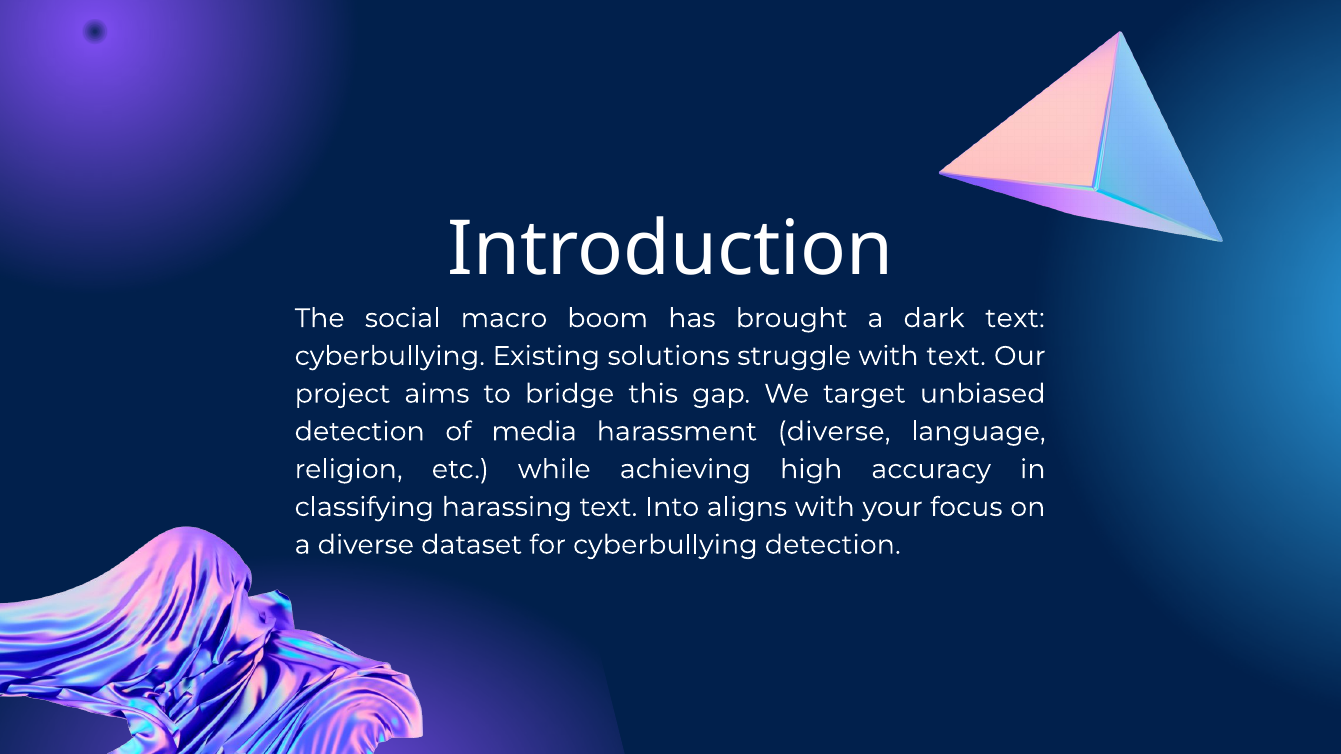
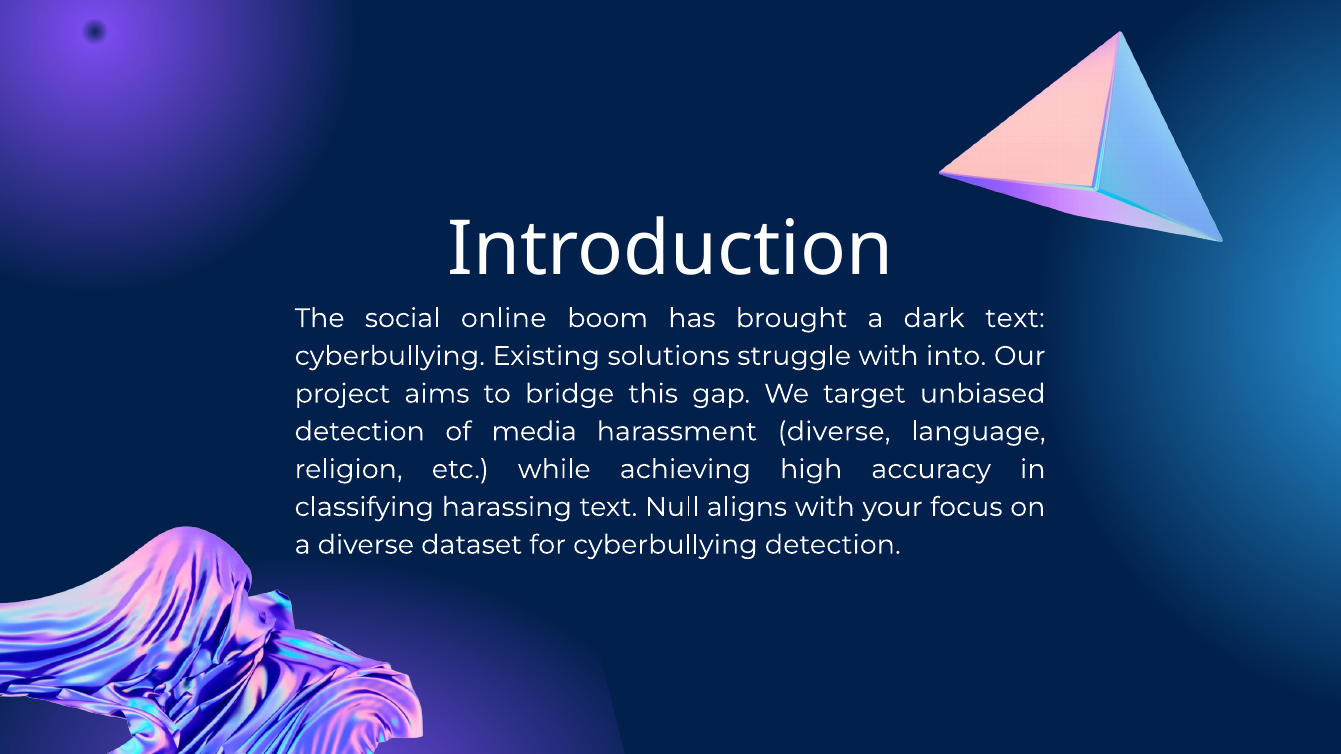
macro: macro -> online (504, 318)
with text: text -> into (956, 356)
Into: Into -> Null (672, 507)
